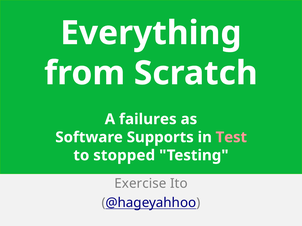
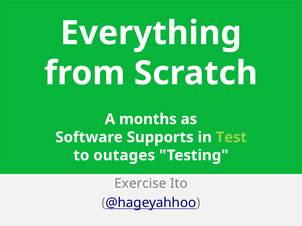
failures: failures -> months (148, 119)
Test colour: pink -> light green (231, 138)
stopped: stopped -> outages (124, 156)
